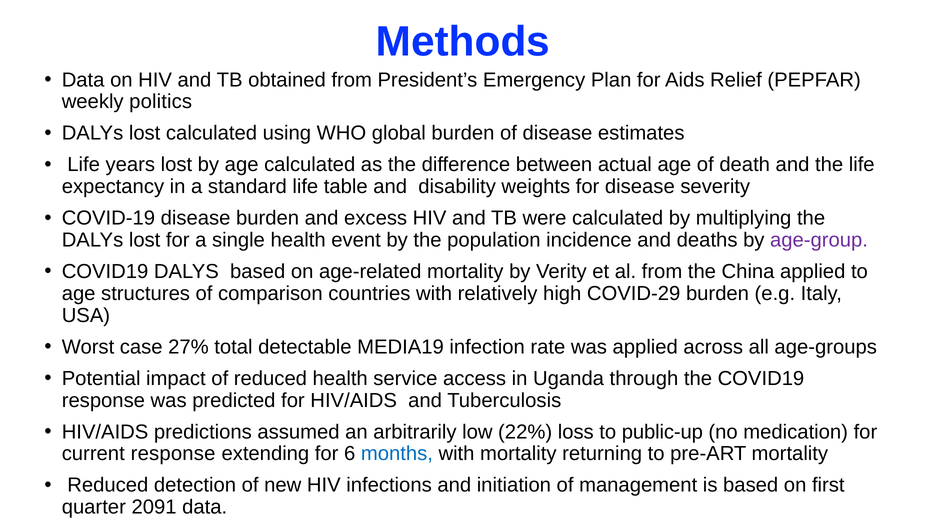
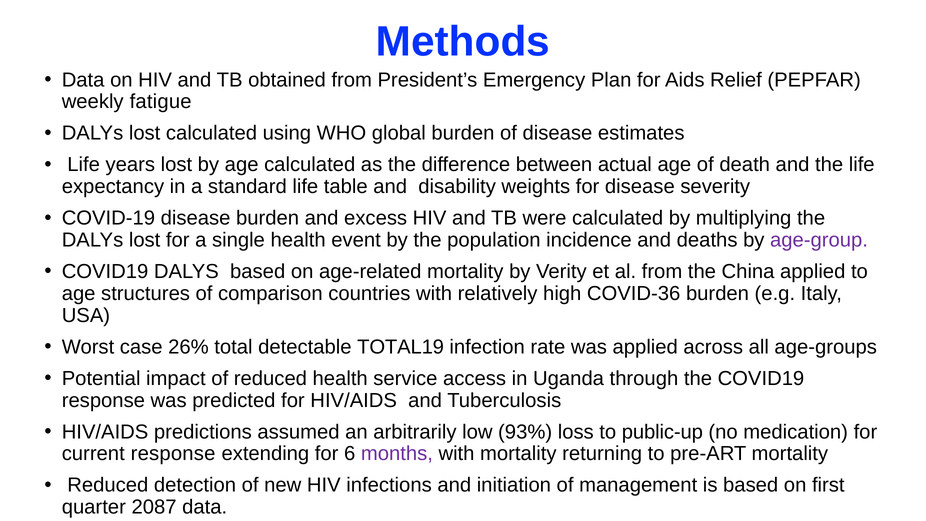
politics: politics -> fatigue (161, 102)
COVID-29: COVID-29 -> COVID-36 (634, 293)
27%: 27% -> 26% (188, 347)
MEDIA19: MEDIA19 -> TOTAL19 (401, 347)
22%: 22% -> 93% (525, 432)
months colour: blue -> purple (397, 454)
2091: 2091 -> 2087 (154, 507)
